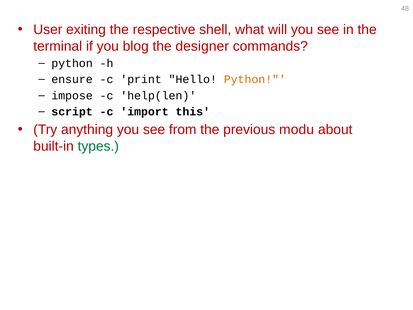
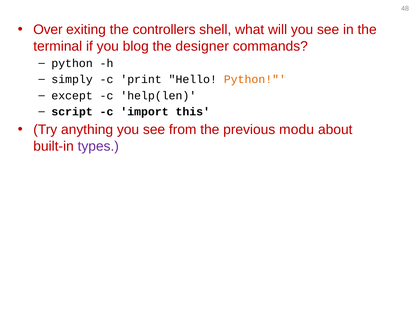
User: User -> Over (48, 30)
respective: respective -> controllers (164, 30)
ensure: ensure -> simply (72, 79)
impose: impose -> except (72, 95)
types colour: green -> purple (98, 146)
